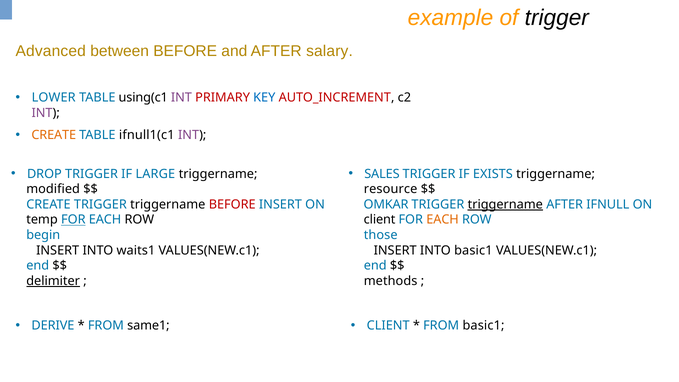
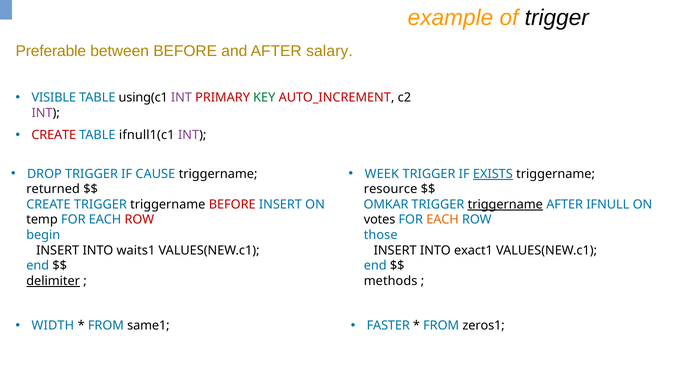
Advanced: Advanced -> Preferable (51, 51)
LOWER: LOWER -> VISIBLE (54, 98)
KEY colour: blue -> green (264, 98)
CREATE colour: orange -> red (54, 135)
LARGE: LARGE -> CAUSE (155, 174)
SALES: SALES -> WEEK (382, 174)
EXISTS underline: none -> present (493, 174)
modified: modified -> returned (53, 189)
FOR underline: present -> none (73, 220)
ROW colour: black -> red (139, 220)
client: client -> votes (380, 220)
INTO basic1: basic1 -> exact1 (473, 250)
DERIVE: DERIVE -> WIDTH (53, 326)
CLIENT: CLIENT -> FASTER (388, 326)
FROM basic1: basic1 -> zeros1 (484, 326)
